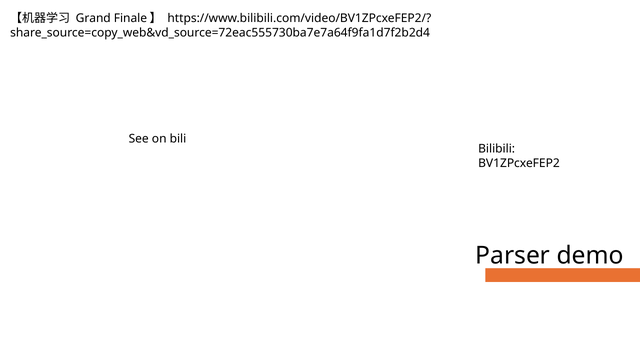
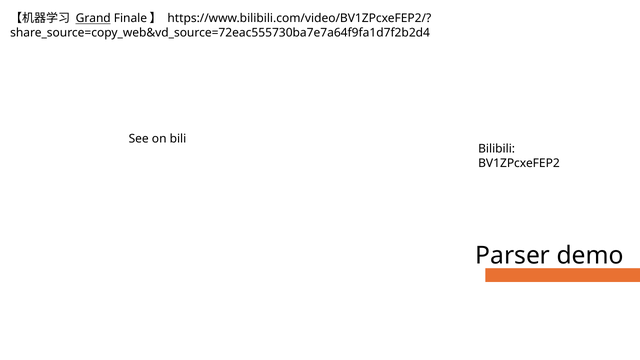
Grand underline: none -> present (93, 19)
